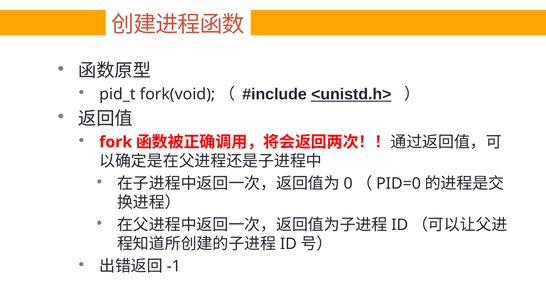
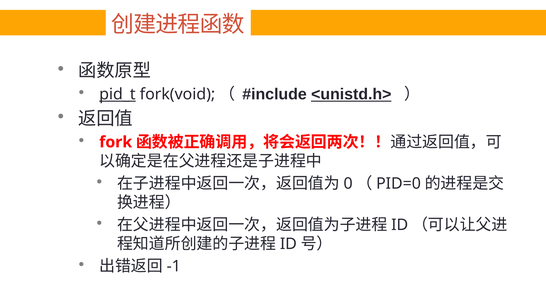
pid_t underline: none -> present (117, 94)
